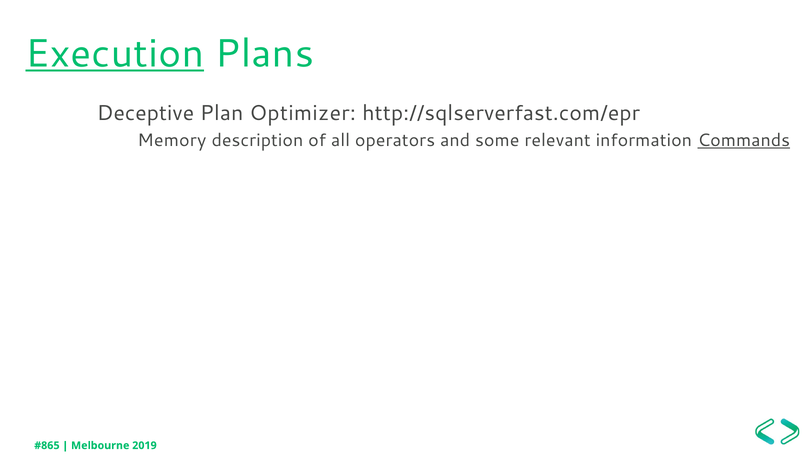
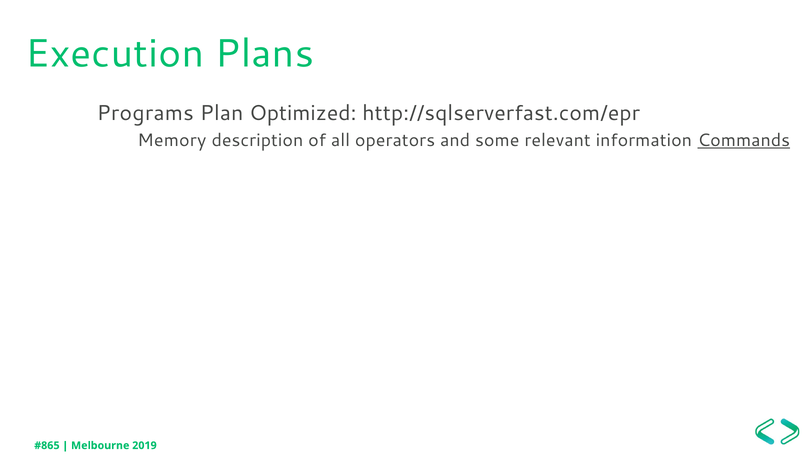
Execution underline: present -> none (115, 54)
Deceptive: Deceptive -> Programs (145, 113)
Optimizer: Optimizer -> Optimized (303, 113)
